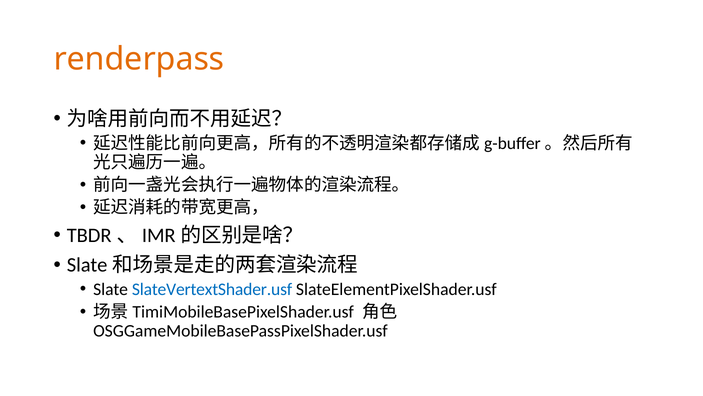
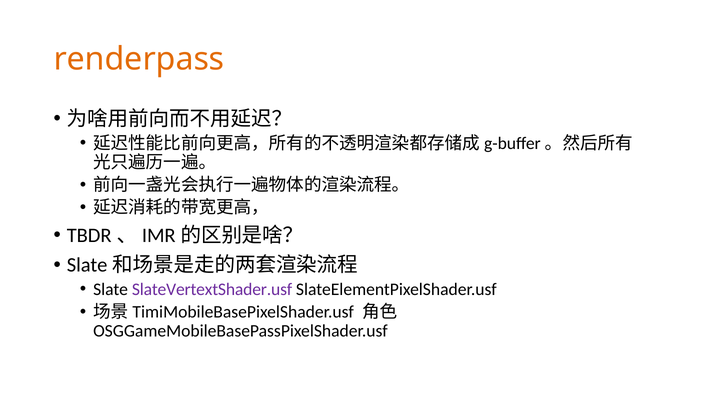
SlateVertextShader.usf colour: blue -> purple (212, 289)
